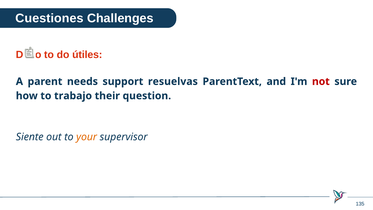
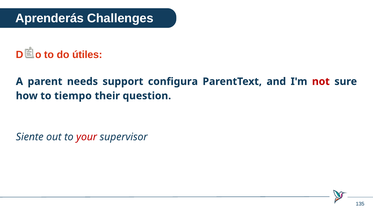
Cuestiones: Cuestiones -> Aprenderás (50, 18)
resuelvas: resuelvas -> configura (173, 81)
trabajo: trabajo -> tiempo (73, 96)
your colour: orange -> red (87, 137)
